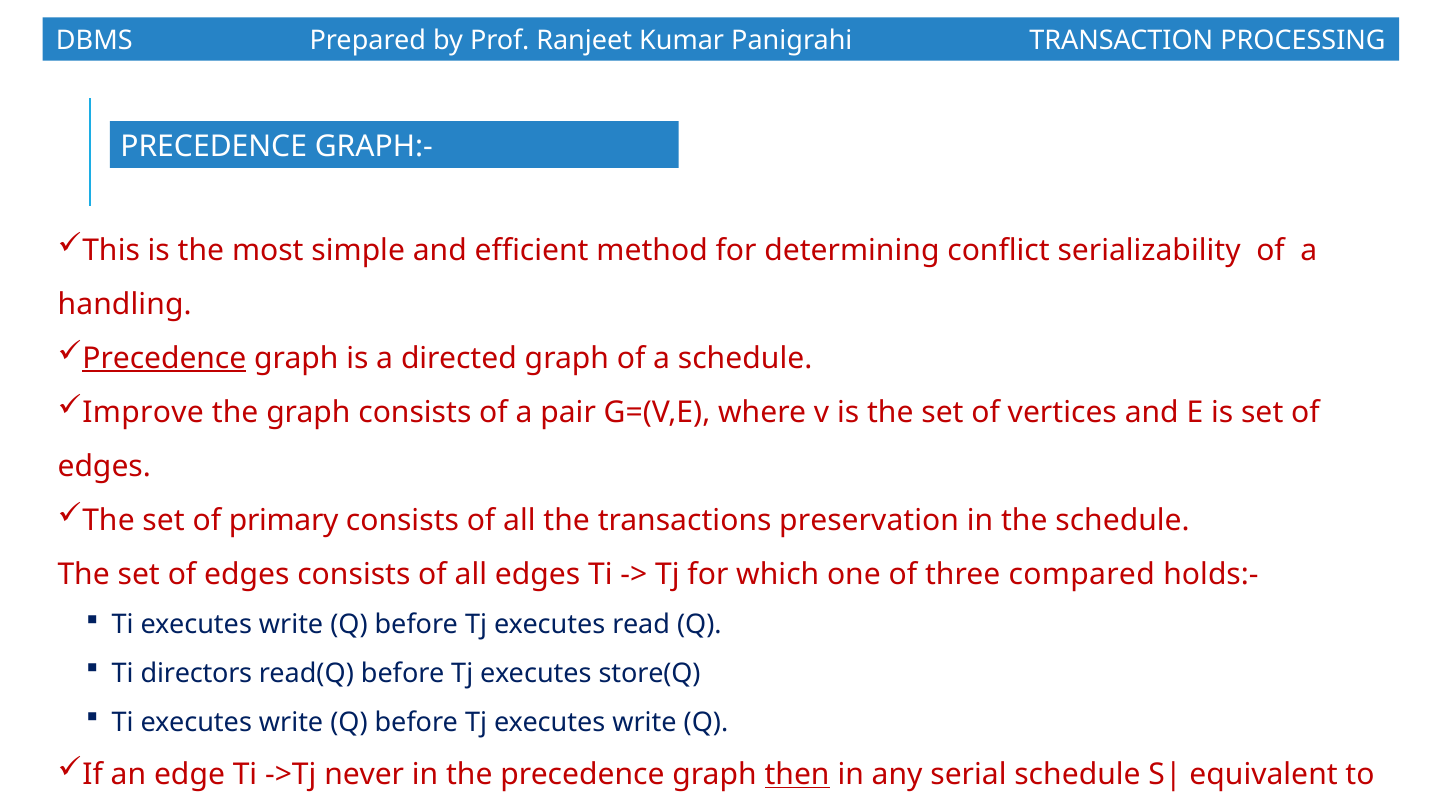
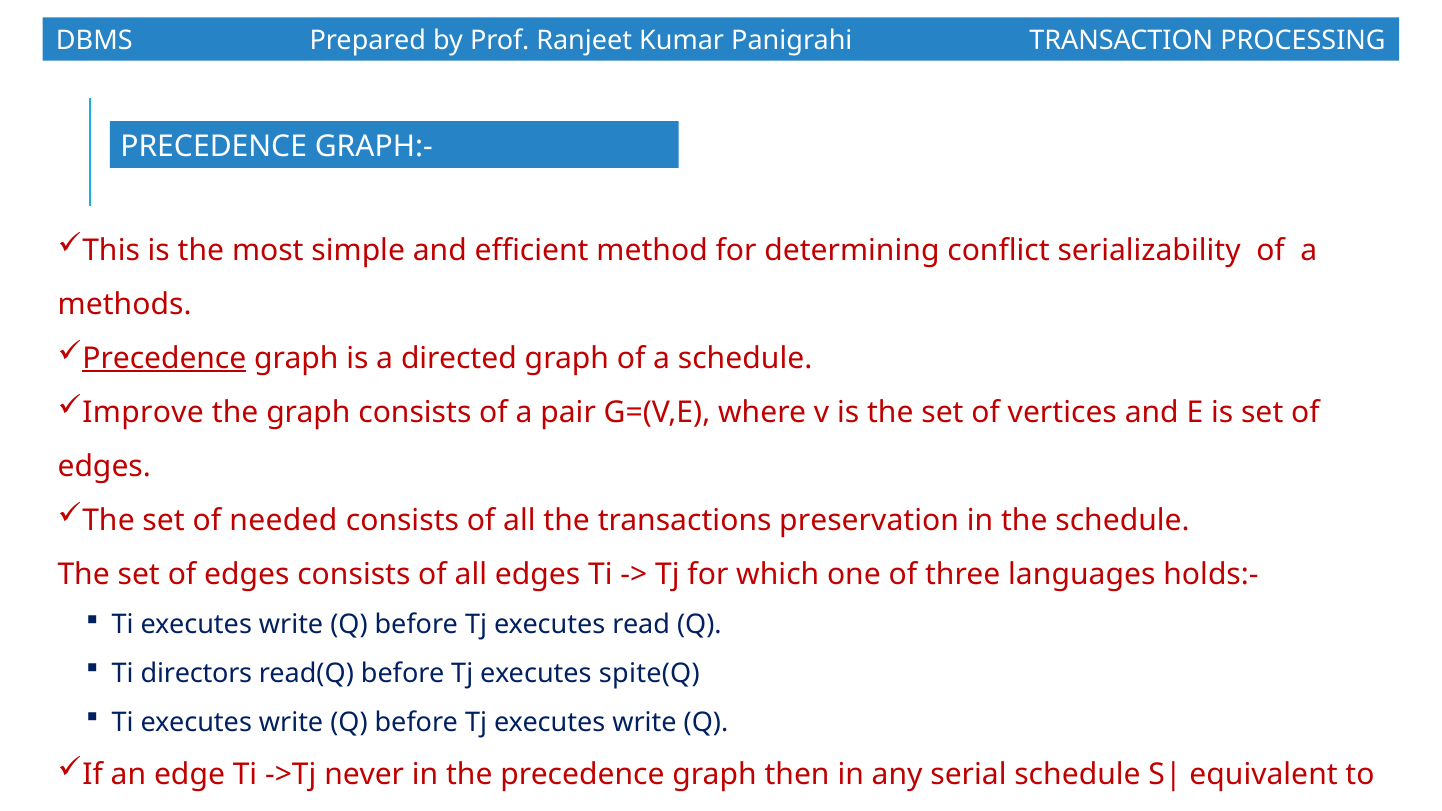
handling: handling -> methods (125, 304)
primary: primary -> needed (283, 521)
compared: compared -> languages (1082, 575)
store(Q: store(Q -> spite(Q (649, 674)
then underline: present -> none (797, 775)
